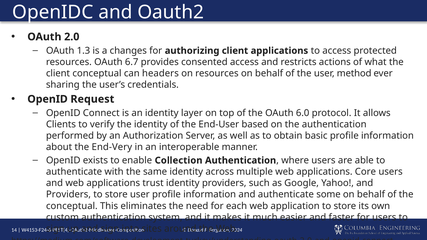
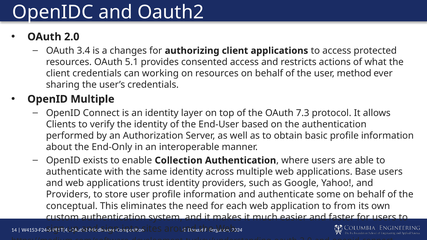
1.3: 1.3 -> 3.4 (83, 51)
6.7: 6.7 -> 5.1 (132, 62)
client conceptual: conceptual -> credentials (97, 73)
headers: headers -> working (160, 73)
OpenID Request: Request -> Multiple (92, 99)
6.0: 6.0 -> 7.3 (303, 113)
End-Very: End-Very -> End-Only (112, 147)
Core: Core -> Base (366, 172)
application to store: store -> from (345, 206)
